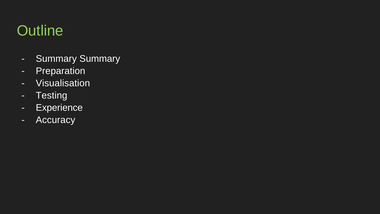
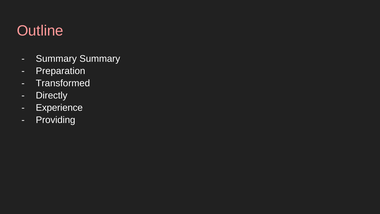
Outline colour: light green -> pink (40, 31)
Visualisation: Visualisation -> Transformed (63, 83)
Testing: Testing -> Directly (52, 95)
Accuracy: Accuracy -> Providing (56, 120)
